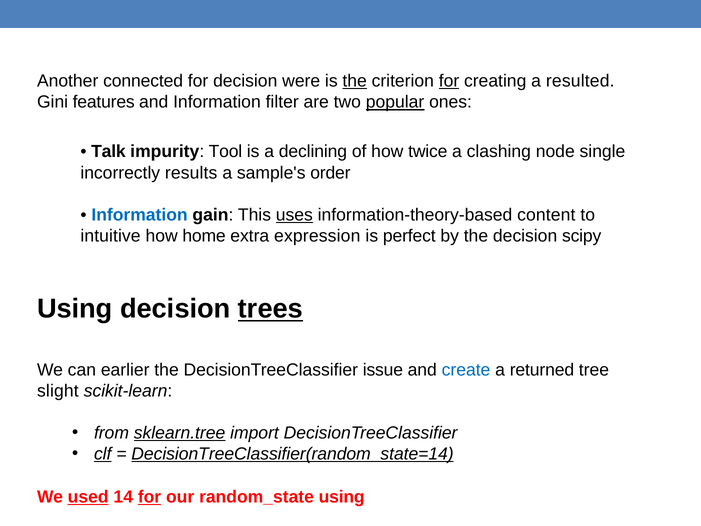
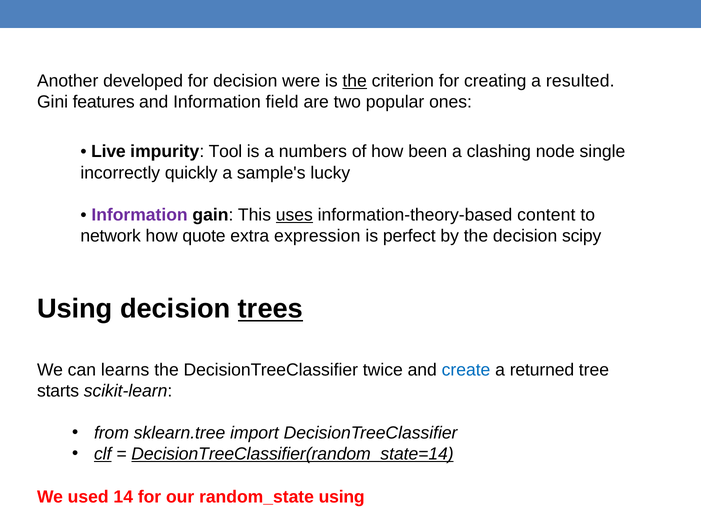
connected: connected -> developed (143, 81)
for underline: present -> none (449, 81)
filter: filter -> field (282, 102)
popular underline: present -> none (395, 102)
Talk: Talk -> Live (108, 152)
declining: declining -> numbers (313, 152)
twice: twice -> been (428, 152)
results: results -> quickly (191, 173)
order: order -> lucky (330, 173)
Information colour: blue -> purple (140, 215)
intuitive: intuitive -> network (111, 236)
home: home -> quote (204, 236)
earlier: earlier -> learns (125, 370)
issue: issue -> twice (383, 370)
slight: slight -> starts (58, 391)
sklearn.tree underline: present -> none (180, 433)
used underline: present -> none (88, 497)
for underline: present -> none (150, 497)
